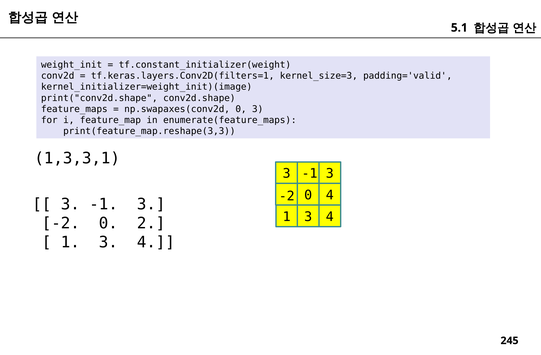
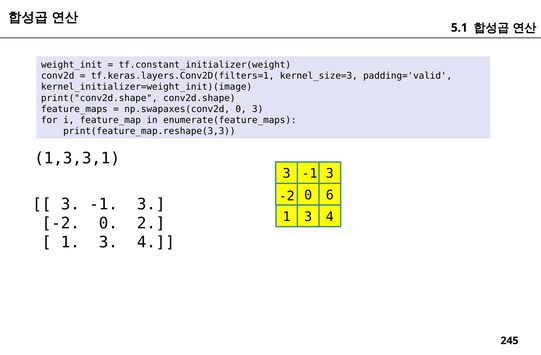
0 4: 4 -> 6 (330, 195)
